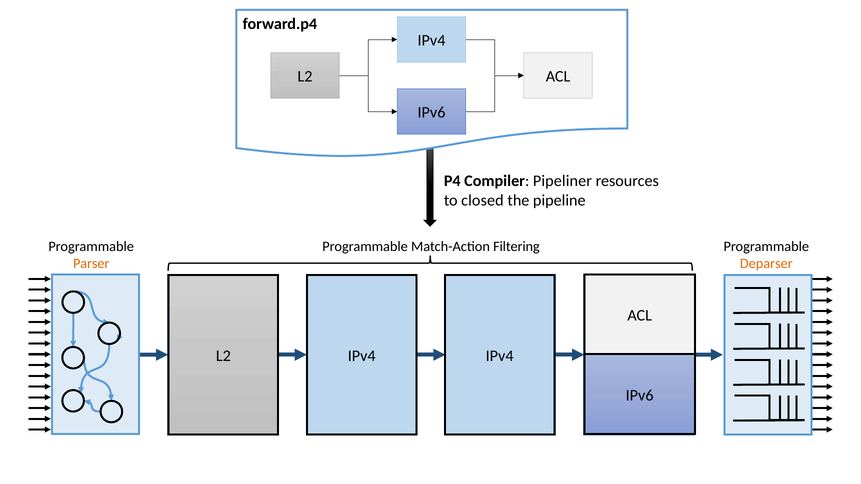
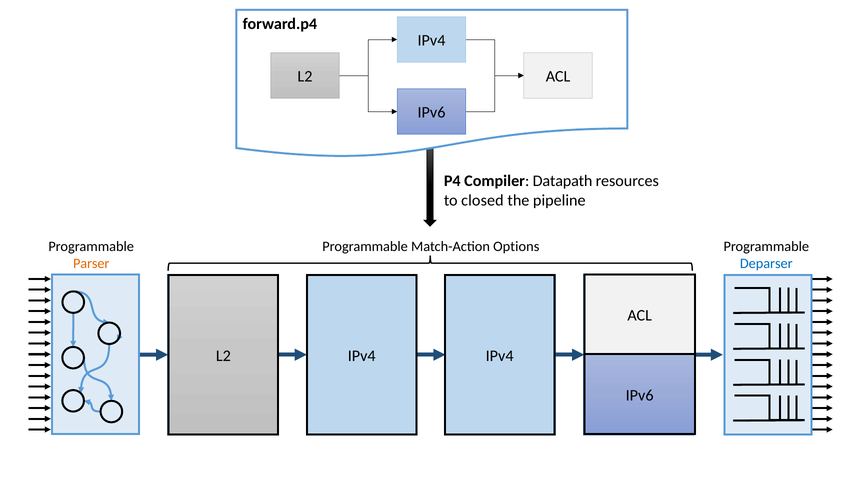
Pipeliner: Pipeliner -> Datapath (563, 181)
Filtering: Filtering -> Options (516, 247)
Deparser colour: orange -> blue (766, 264)
